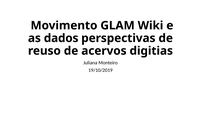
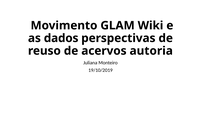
digitias: digitias -> autoria (151, 51)
